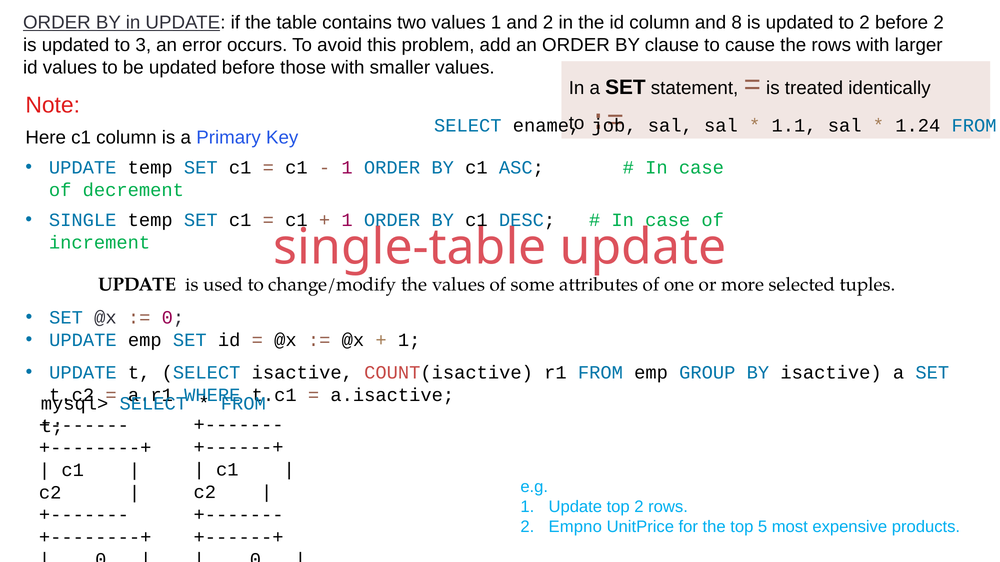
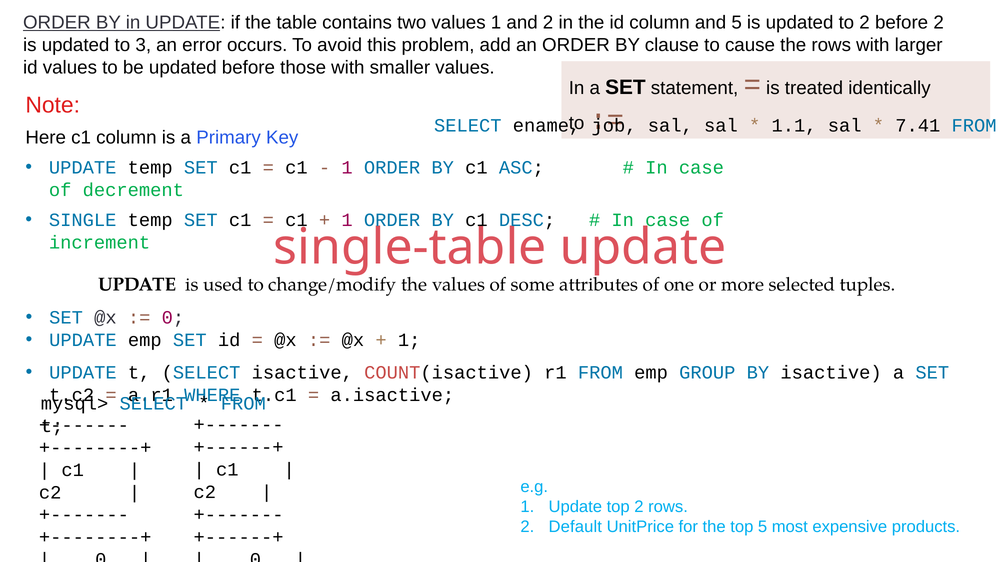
and 8: 8 -> 5 (737, 22)
1.24: 1.24 -> 7.41 (918, 125)
Empno: Empno -> Default (575, 527)
